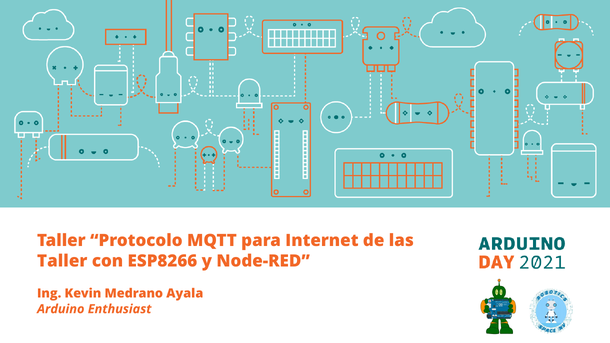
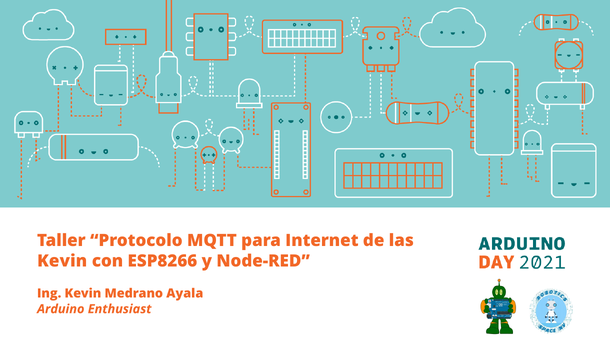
Taller: Taller -> Kevin (62, 261)
